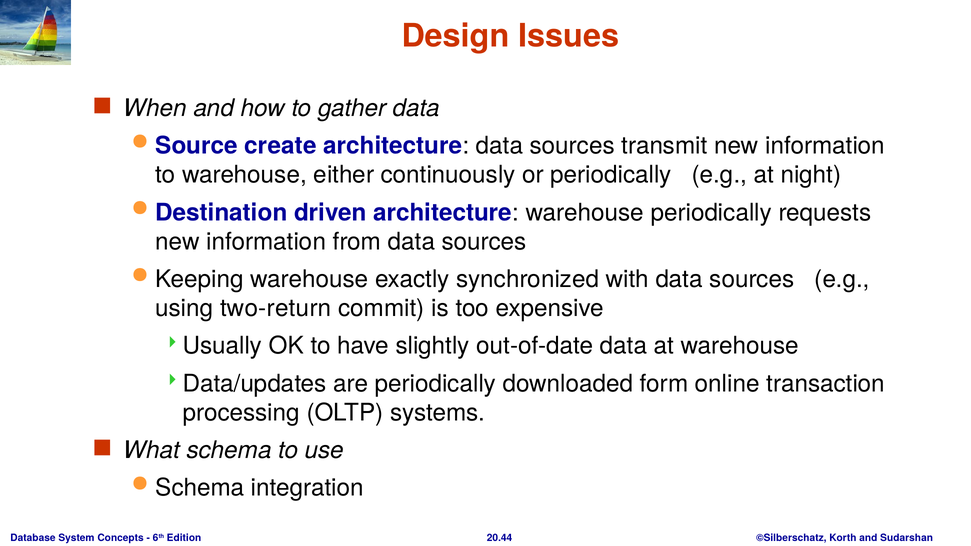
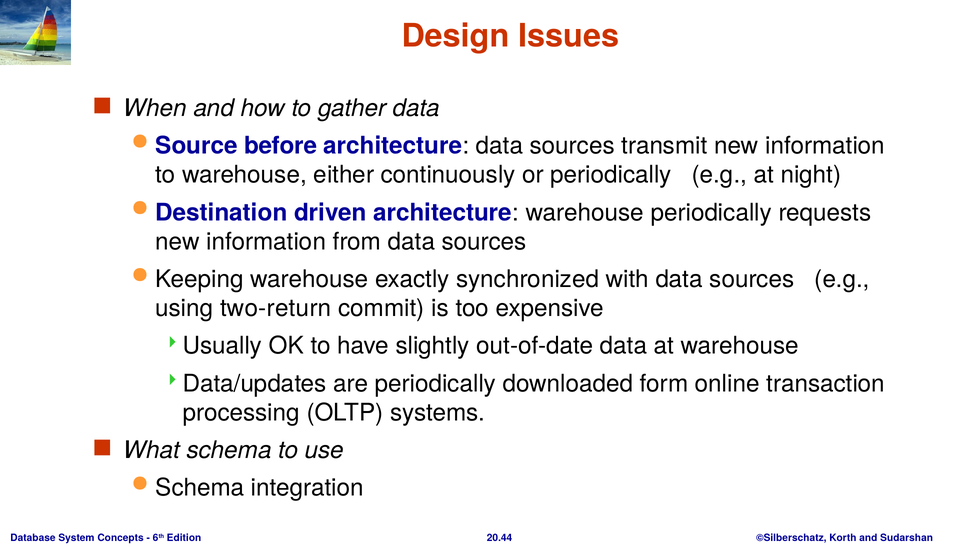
create: create -> before (281, 146)
